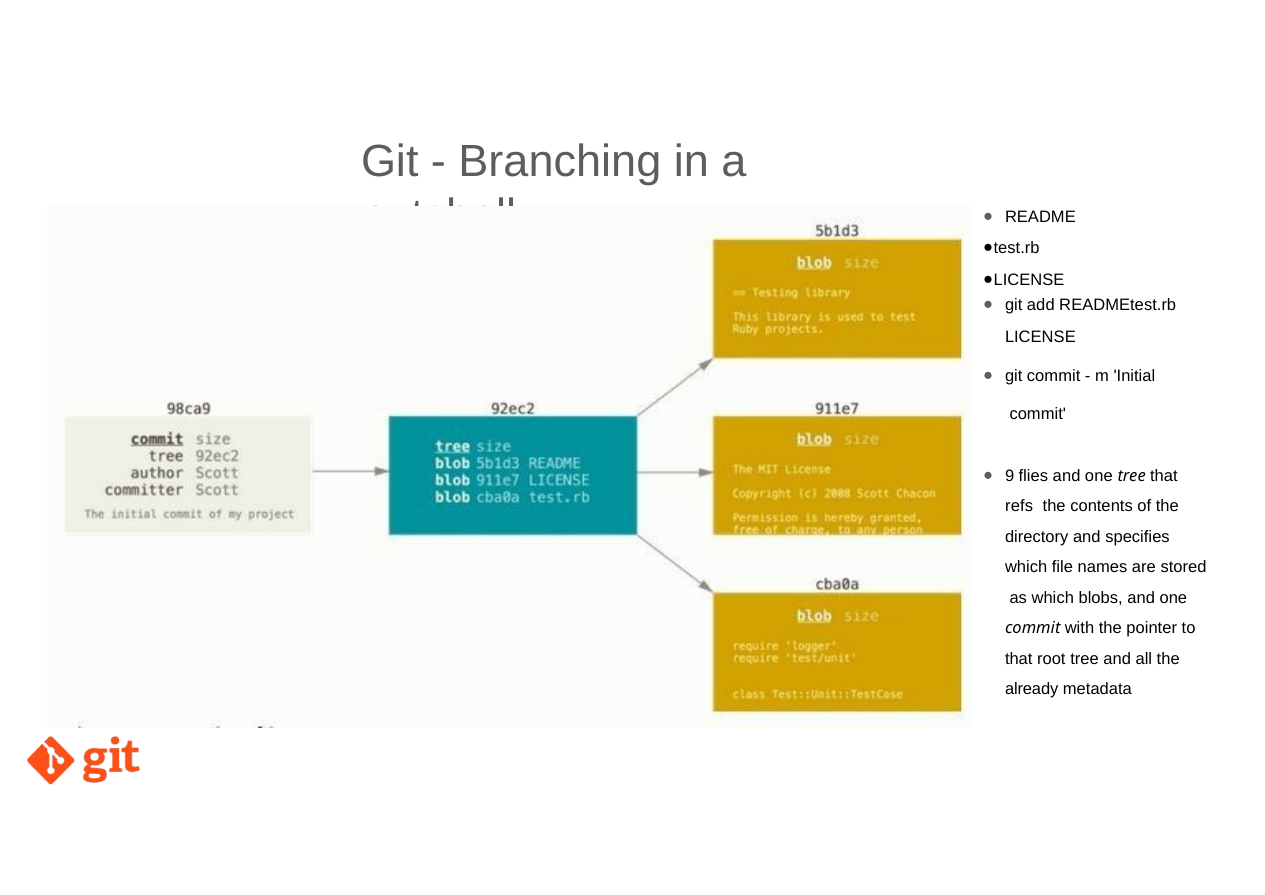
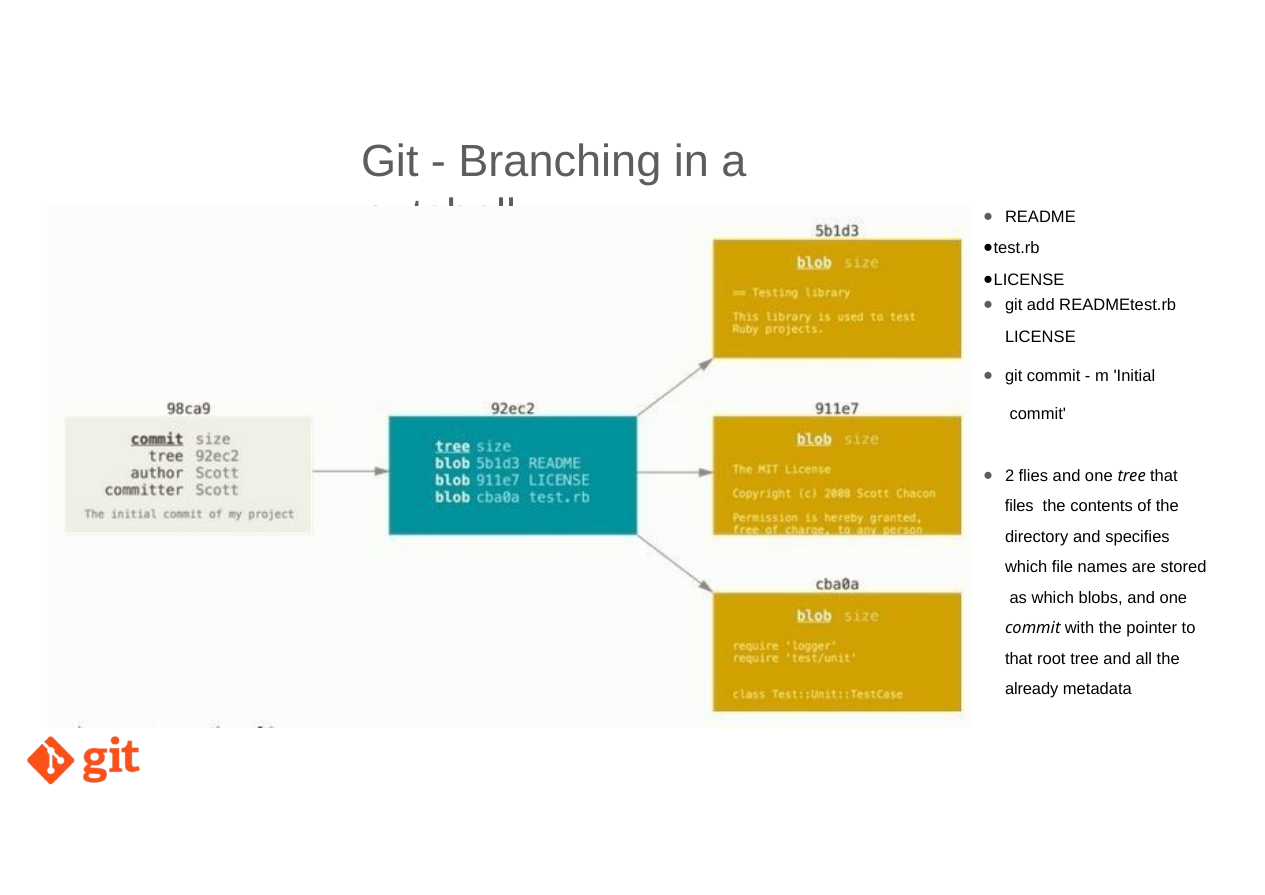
9: 9 -> 2 (1010, 475)
refs: refs -> files (1019, 506)
